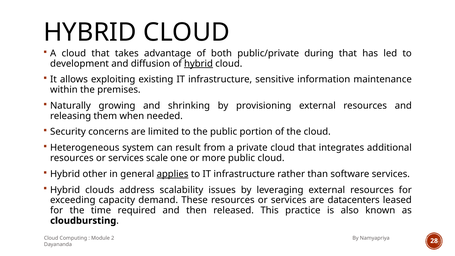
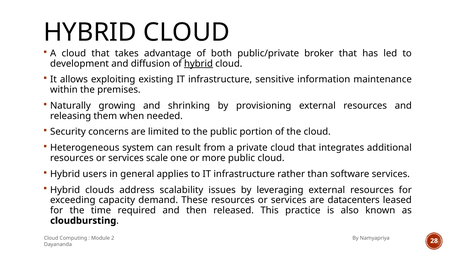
during: during -> broker (319, 53)
other: other -> users (95, 174)
applies underline: present -> none (173, 174)
